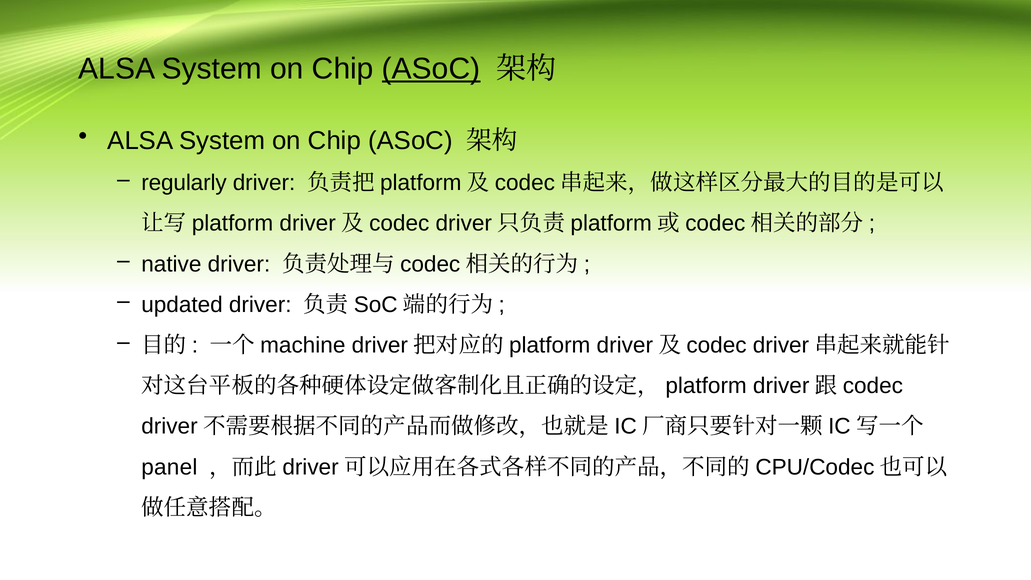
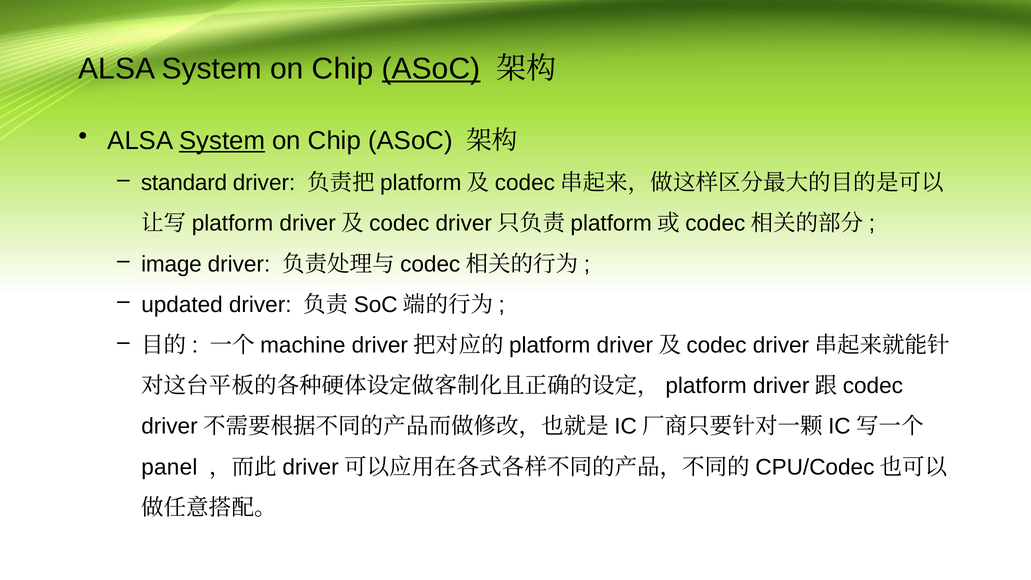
System underline: none -> present (222, 141)
regularly: regularly -> standard (184, 183)
native: native -> image (171, 264)
